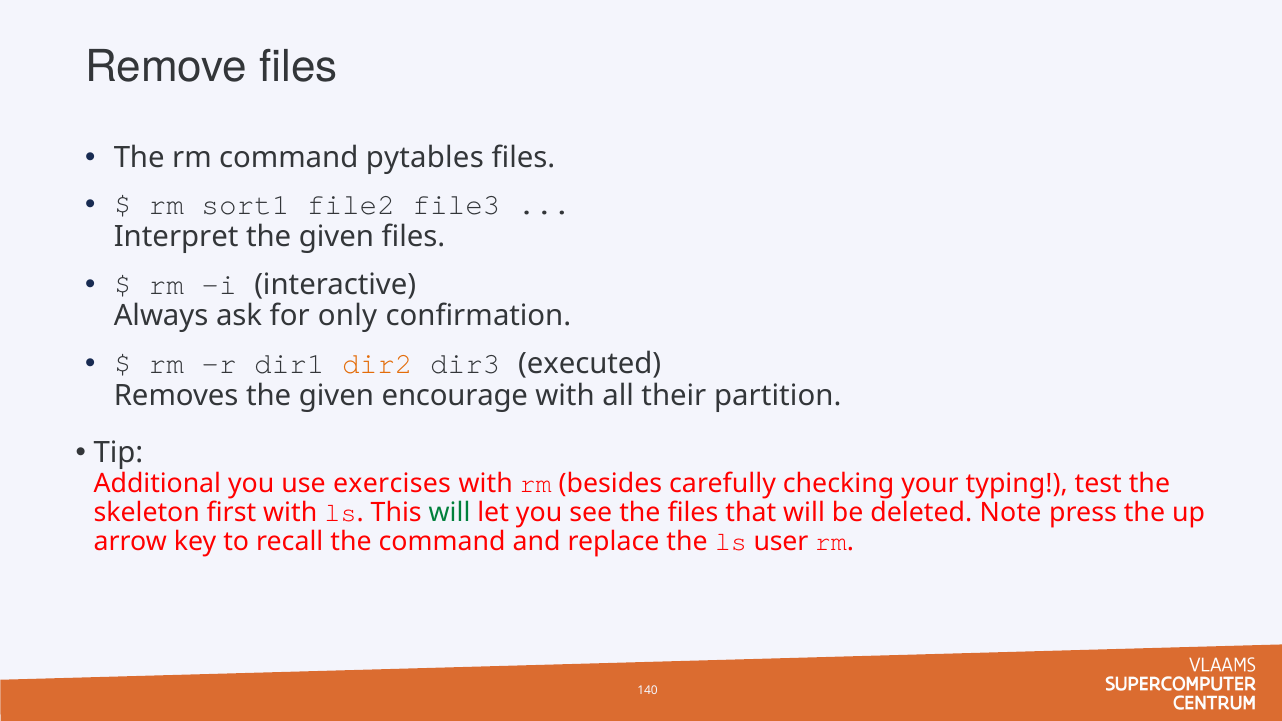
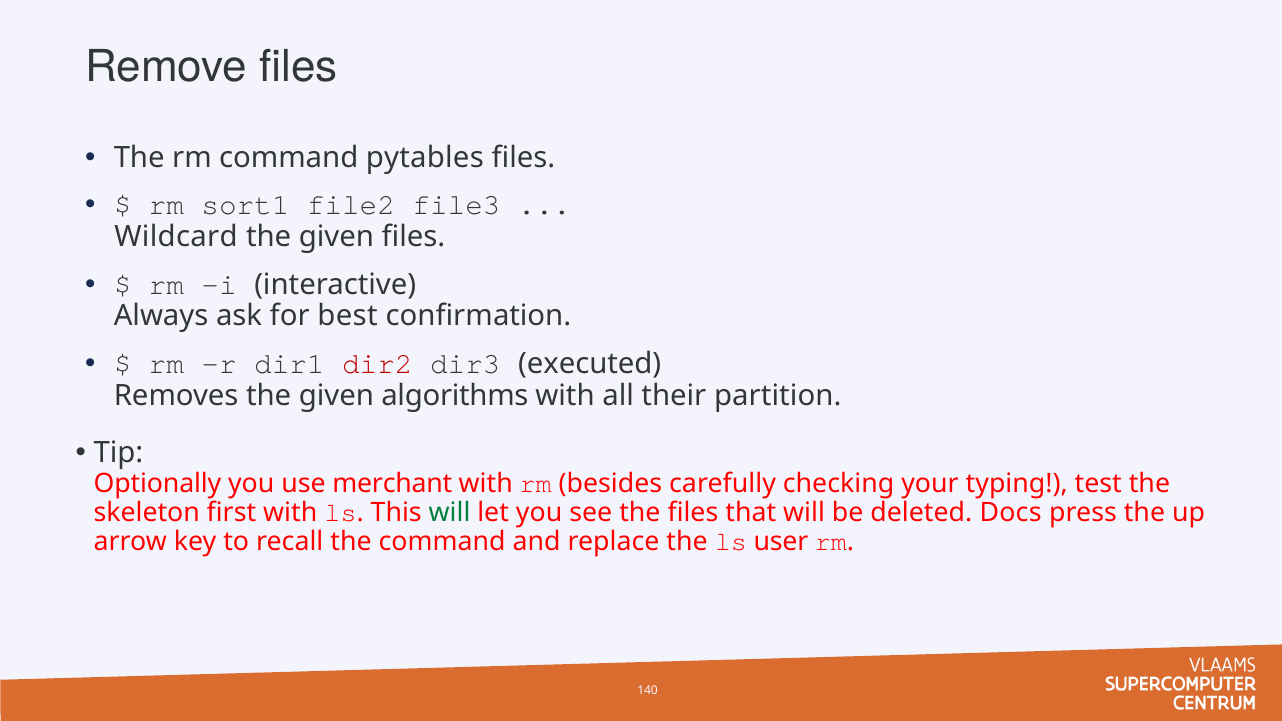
Interpret: Interpret -> Wildcard (176, 237)
only: only -> best (348, 316)
dir2 colour: orange -> red (377, 364)
encourage: encourage -> algorithms (455, 396)
Additional: Additional -> Optionally (157, 484)
exercises: exercises -> merchant (392, 484)
Note: Note -> Docs (1011, 512)
